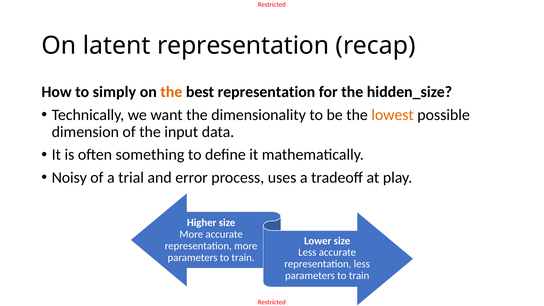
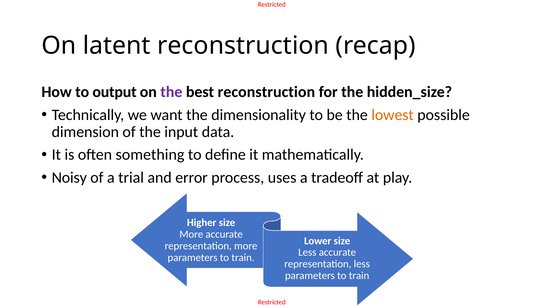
latent representation: representation -> reconstruction (243, 46)
simply: simply -> output (115, 92)
the colour: orange -> purple (171, 92)
best representation: representation -> reconstruction (266, 92)
